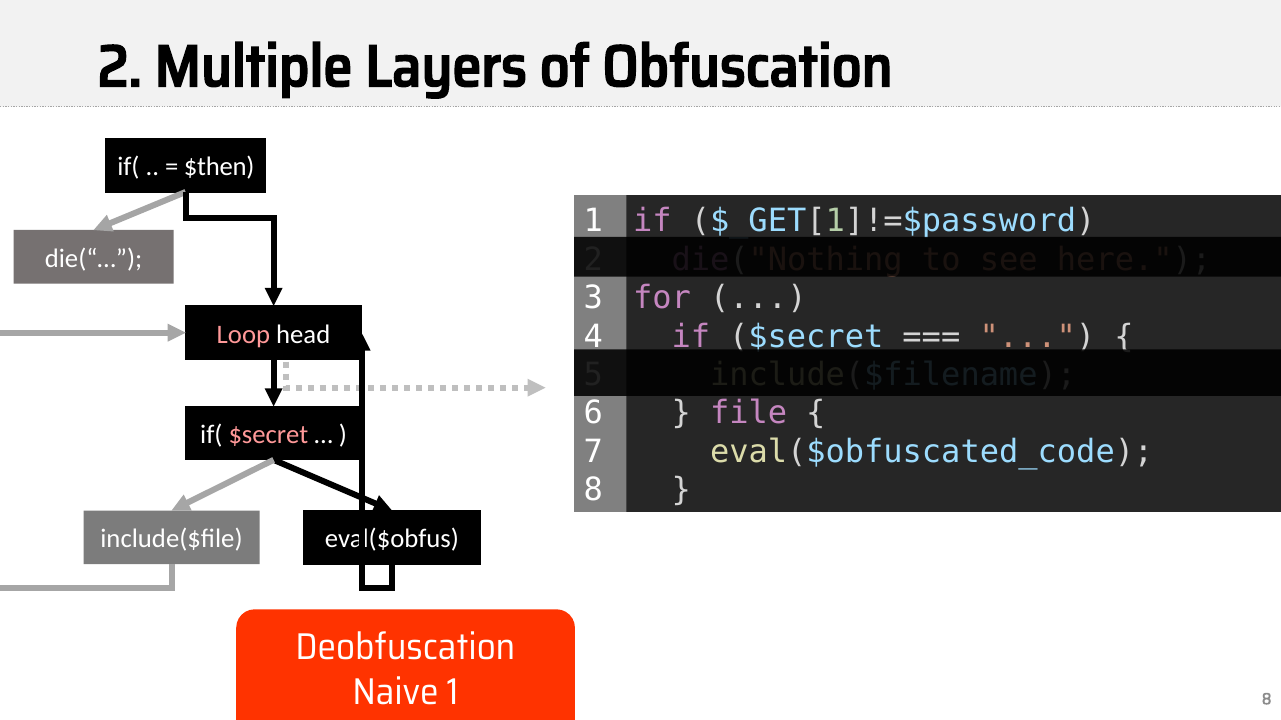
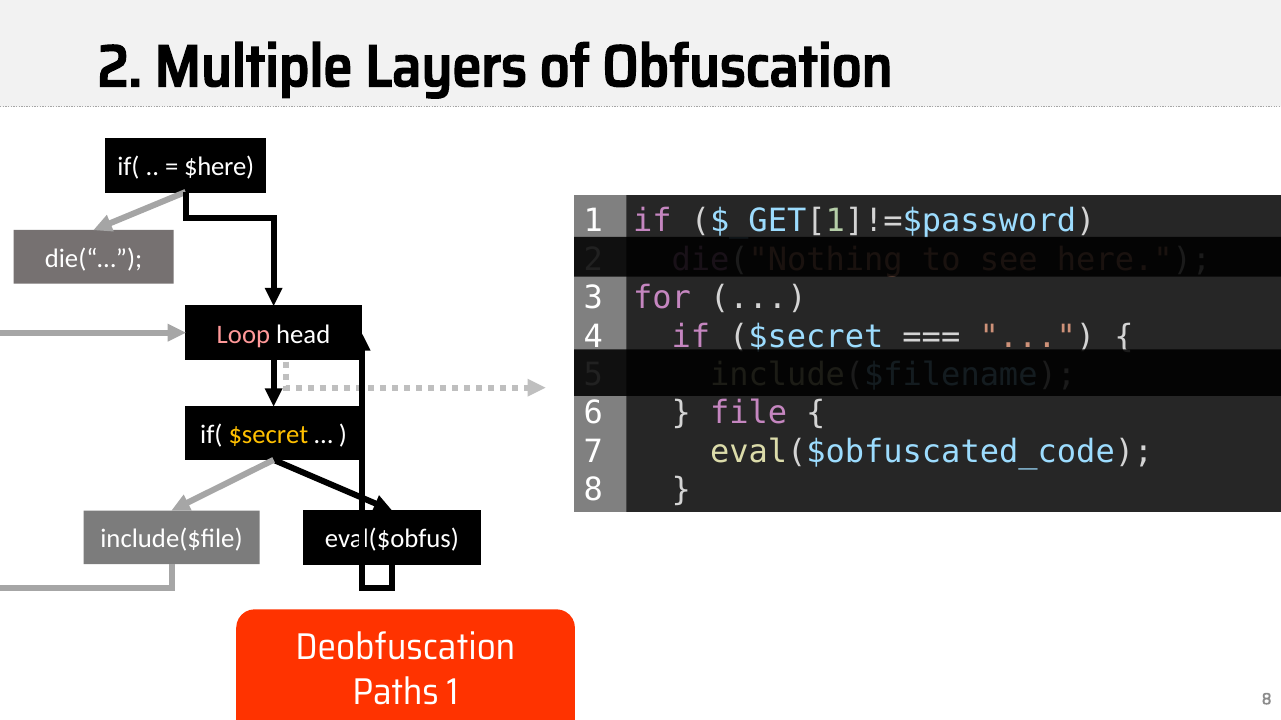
$then: $then -> $here (219, 167)
$secret colour: pink -> yellow (268, 435)
Naive: Naive -> Paths (396, 693)
